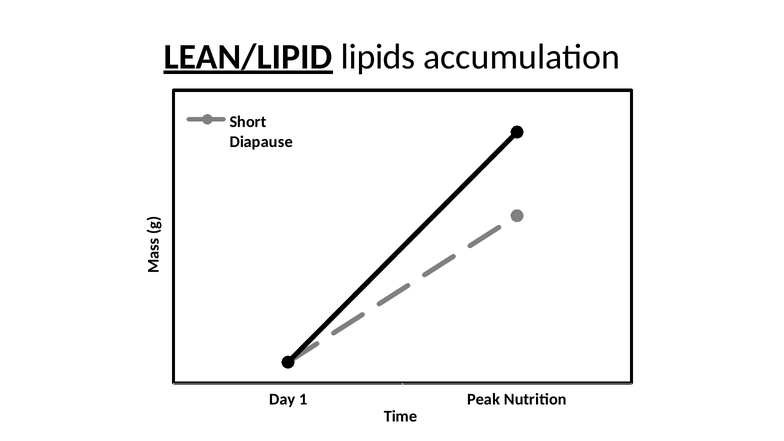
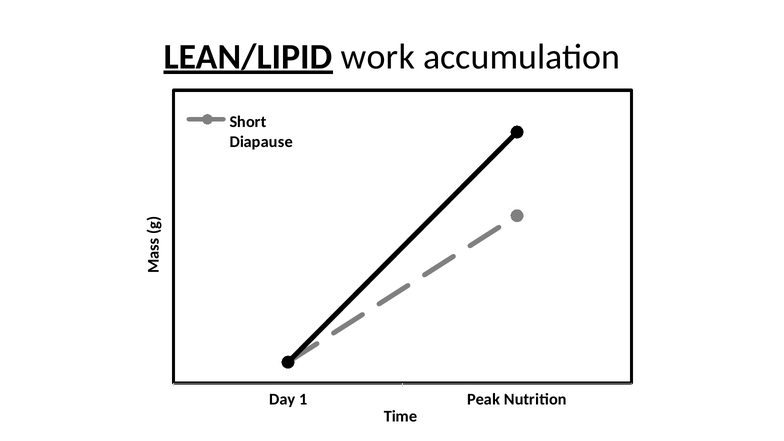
lipids: lipids -> work (378, 57)
